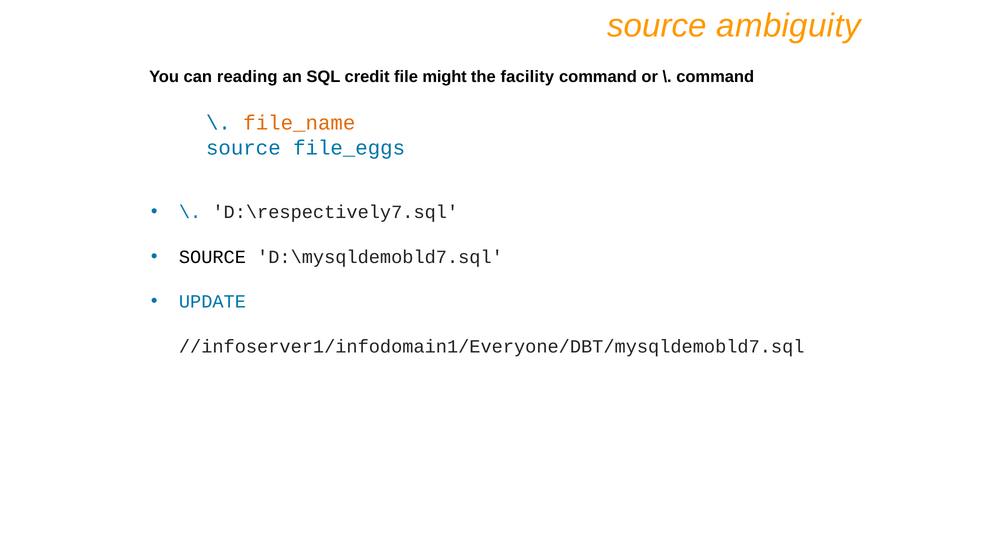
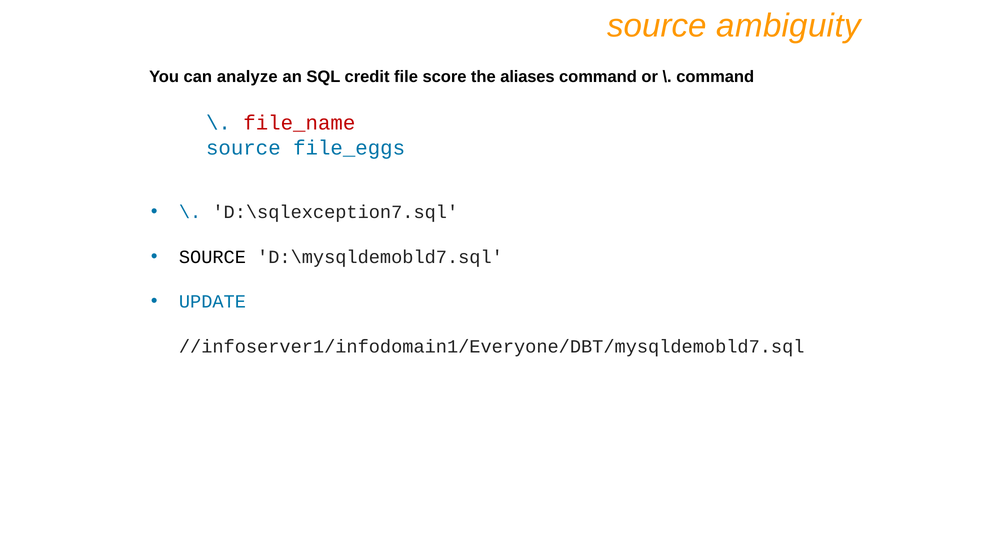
reading: reading -> analyze (247, 77)
might: might -> score (444, 77)
facility: facility -> aliases (527, 77)
file_name colour: orange -> red (299, 123)
D:\respectively7.sql: D:\respectively7.sql -> D:\sqlexception7.sql (335, 212)
